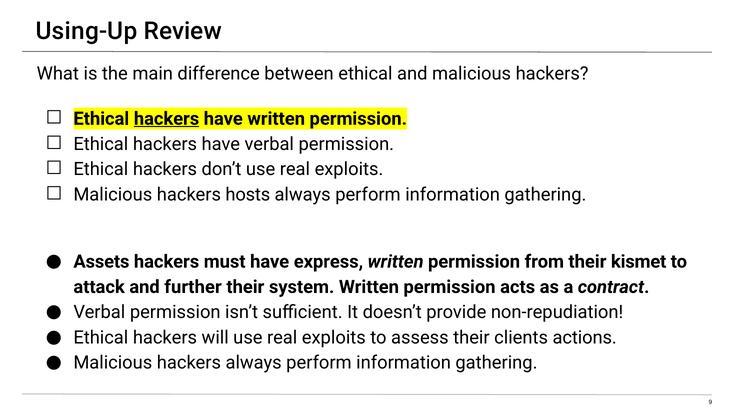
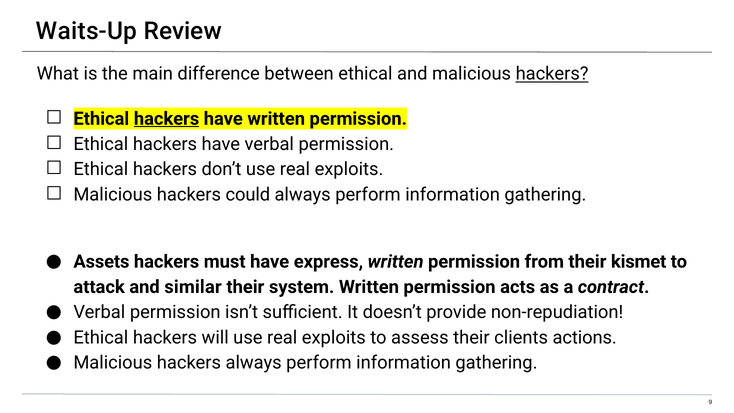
Using-Up: Using-Up -> Waits-Up (87, 31)
hackers underline: none -> present (552, 74)
hosts: hosts -> could (248, 195)
further: further -> similar (193, 287)
